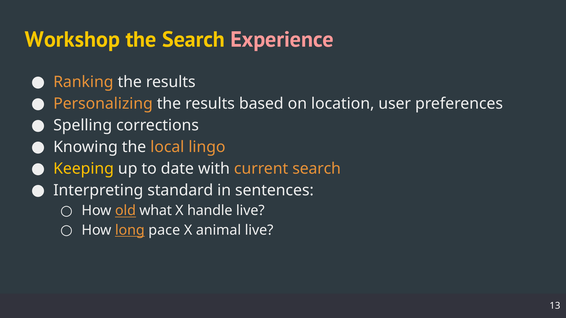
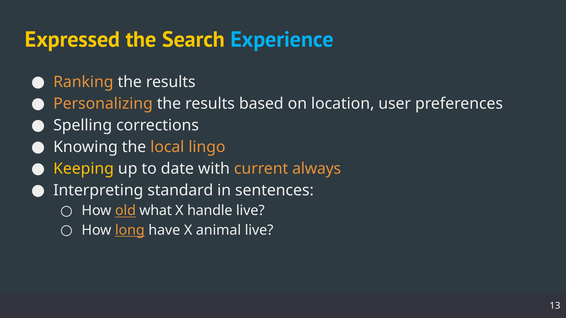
Workshop: Workshop -> Expressed (73, 40)
Experience colour: pink -> light blue (282, 40)
current search: search -> always (317, 169)
pace: pace -> have (164, 230)
